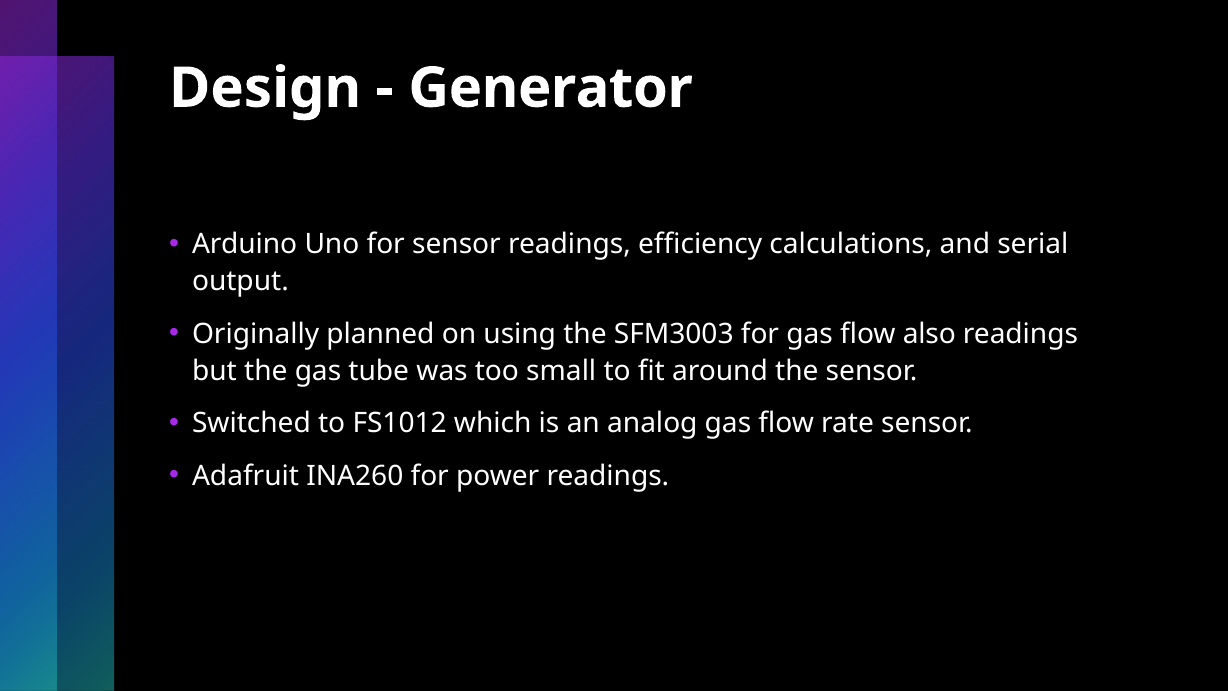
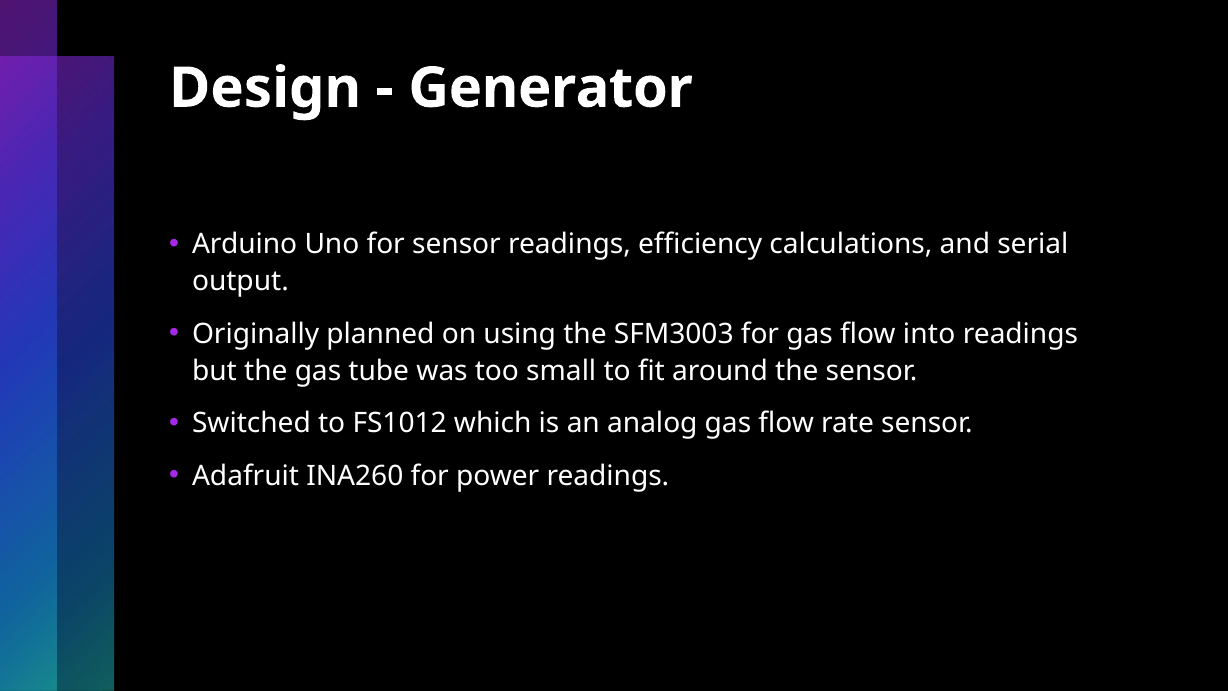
also: also -> into (929, 334)
